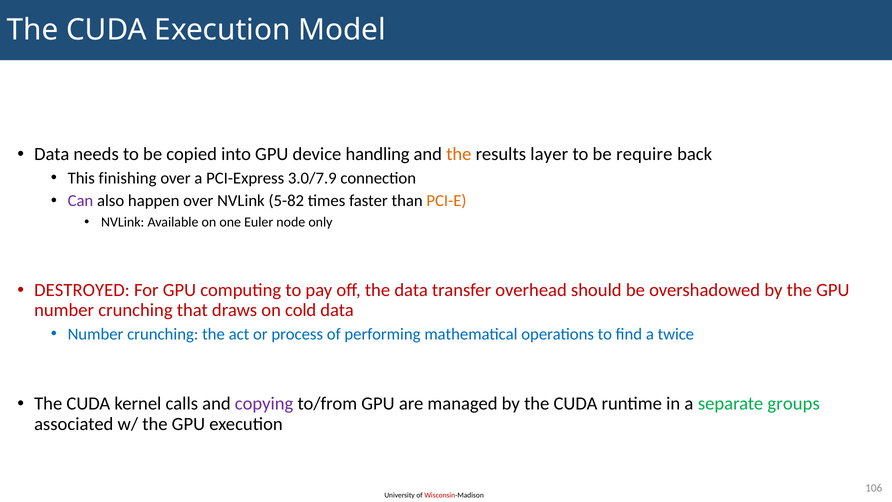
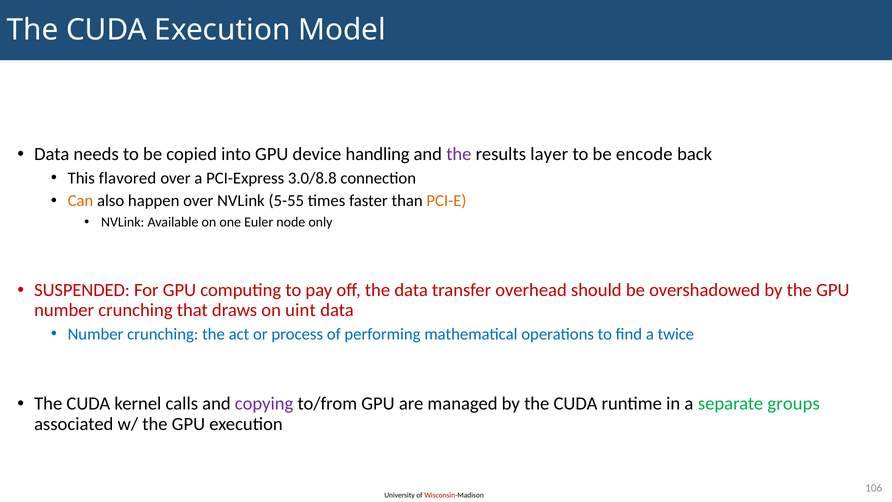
the colour: orange -> purple (459, 154)
require: require -> encode (644, 154)
finishing: finishing -> flavored (128, 178)
3.0/7.9: 3.0/7.9 -> 3.0/8.8 (312, 178)
Can colour: purple -> orange (80, 201)
5-82: 5-82 -> 5-55 (286, 201)
DESTROYED: DESTROYED -> SUSPENDED (82, 290)
cold: cold -> uint (300, 310)
